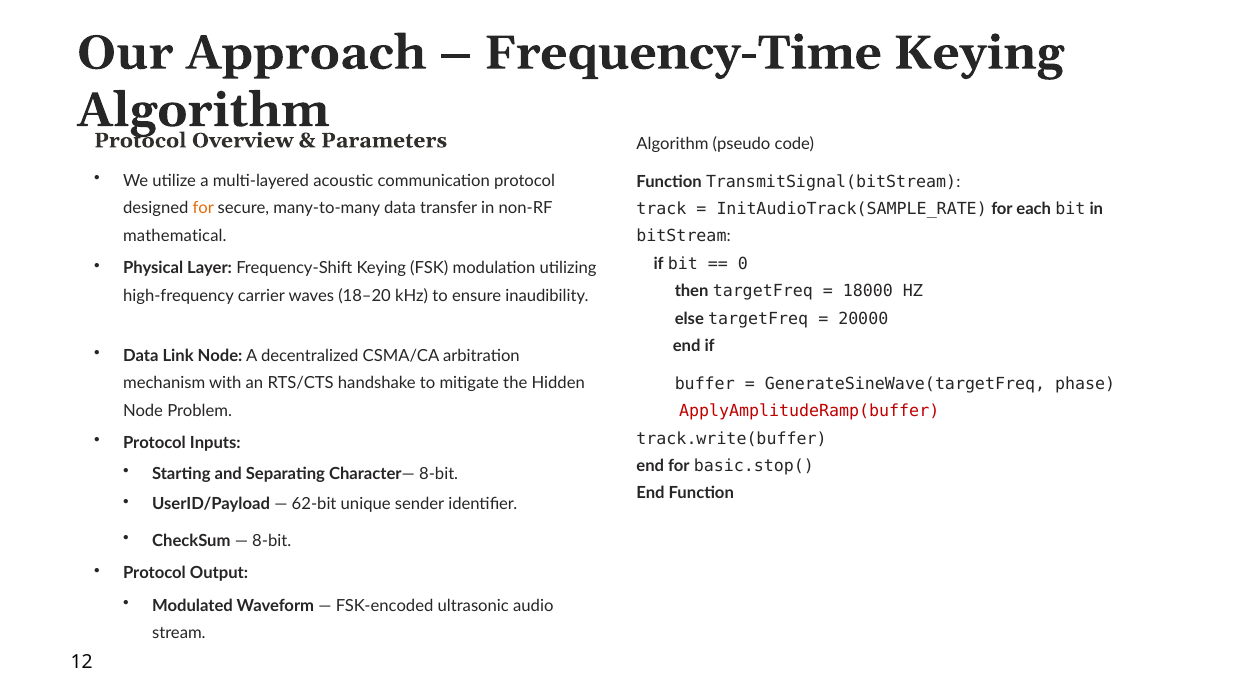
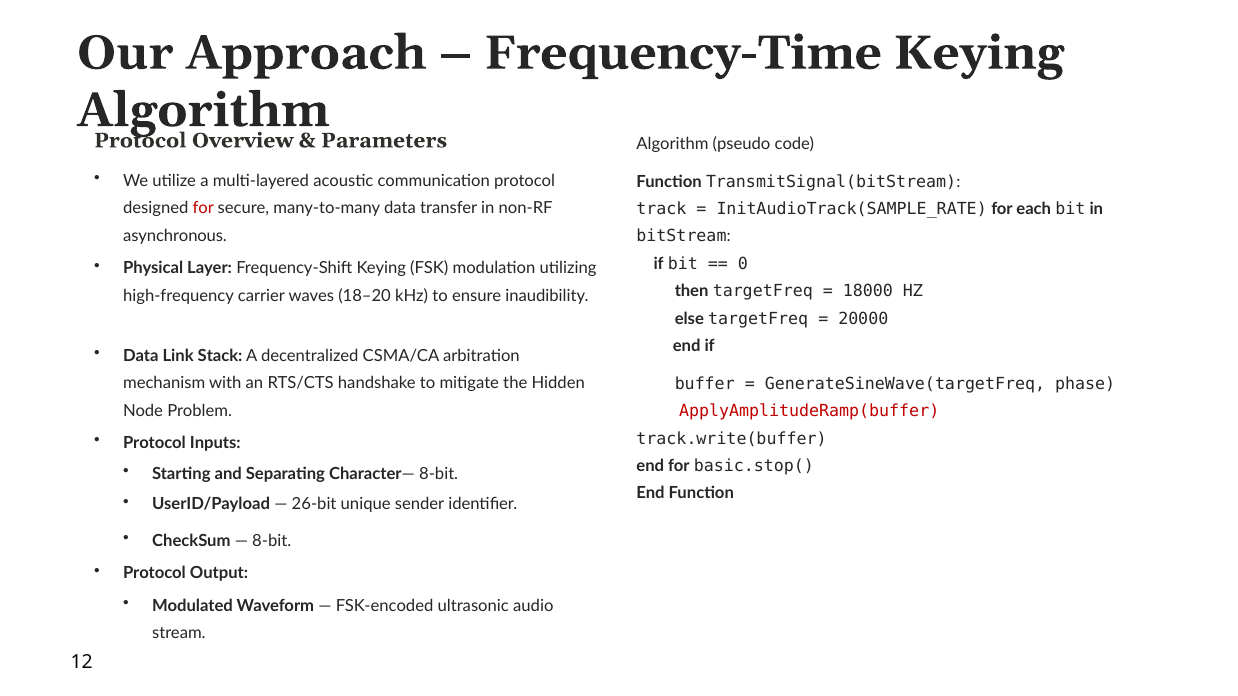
for colour: orange -> red (203, 208)
mathematical: mathematical -> asynchronous (175, 236)
Link Node: Node -> Stack (220, 356)
62-bit: 62-bit -> 26-bit (314, 505)
